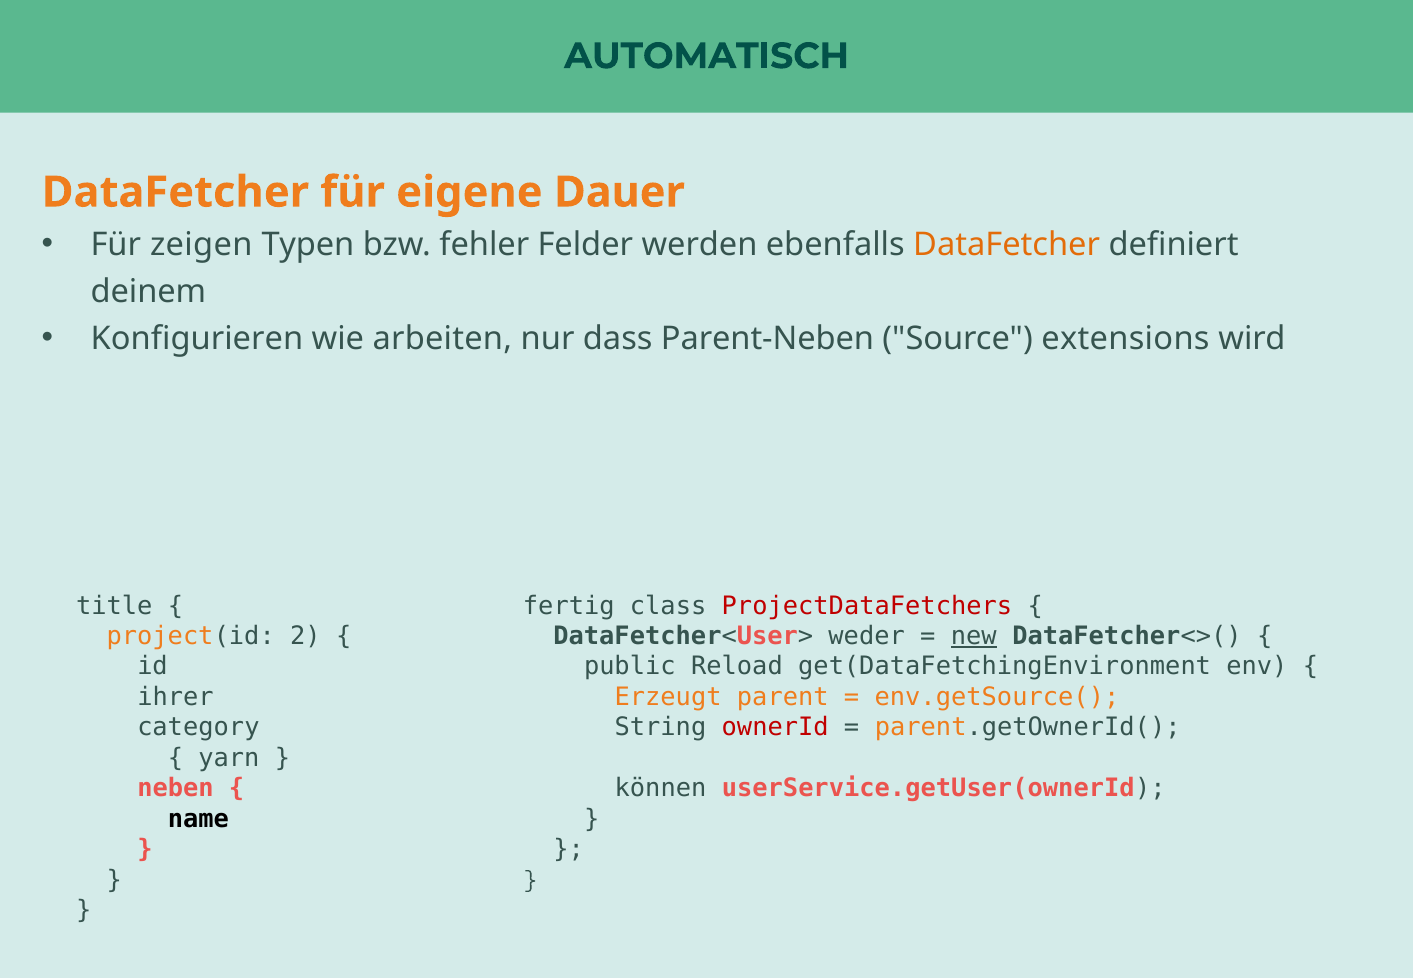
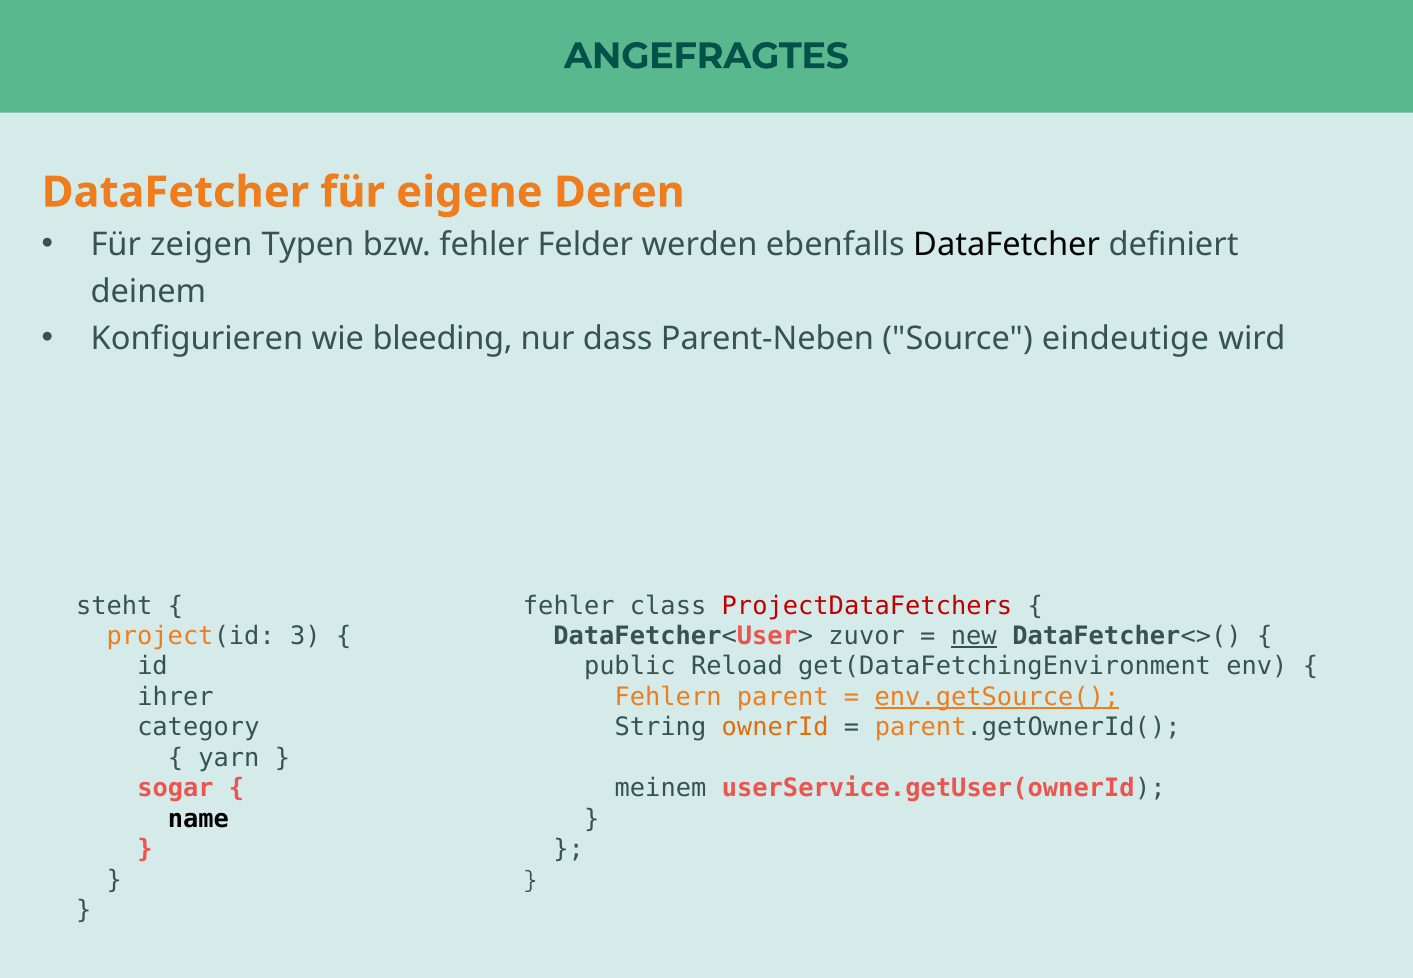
AUTOMATISCH: AUTOMATISCH -> ANGEFRAGTES (707, 56)
Dauer: Dauer -> Deren (619, 192)
DataFetcher colour: orange -> black (1007, 245)
arbeiten: arbeiten -> bleeding (443, 339)
extensions: extensions -> eindeutige (1125, 339)
fertig: fertig -> fehler (569, 606)
title: title -> steht (114, 606)
weder: weder -> zuvor (867, 636)
2: 2 -> 3 (305, 636)
Erzeugt: Erzeugt -> Fehlern (668, 697)
env.getSource( underline: none -> present (997, 697)
ownerId colour: red -> orange (775, 728)
neben: neben -> sogar (175, 789)
können: können -> meinem (661, 789)
